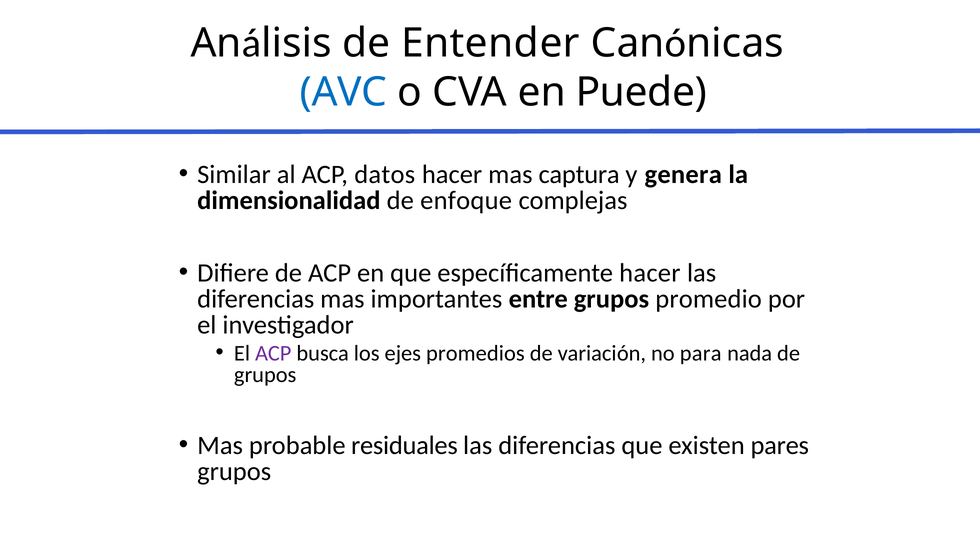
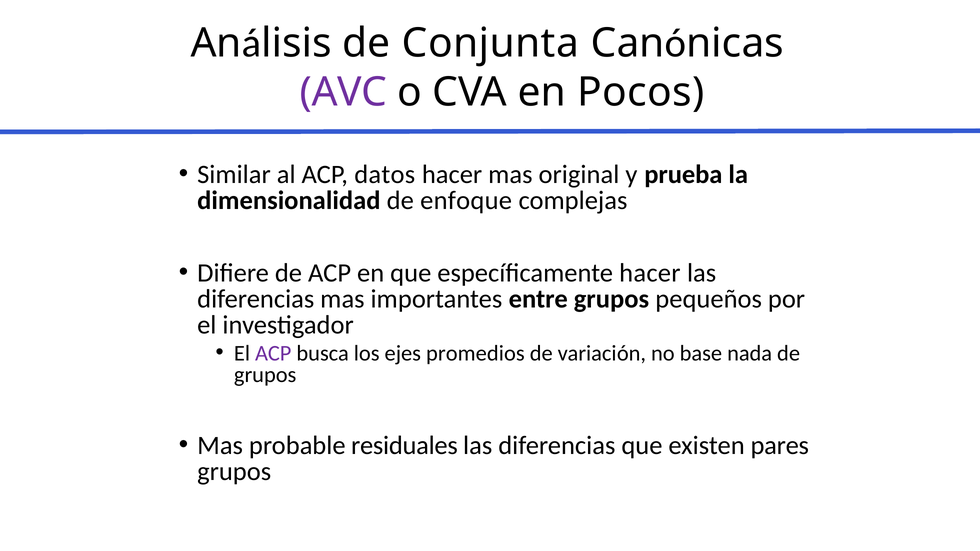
Entender: Entender -> Conjunta (490, 43)
AVC colour: blue -> purple (344, 92)
Puede: Puede -> Pocos (641, 92)
captura: captura -> original (579, 175)
genera: genera -> prueba (683, 175)
promedio: promedio -> pequeños (709, 299)
para: para -> base (701, 353)
